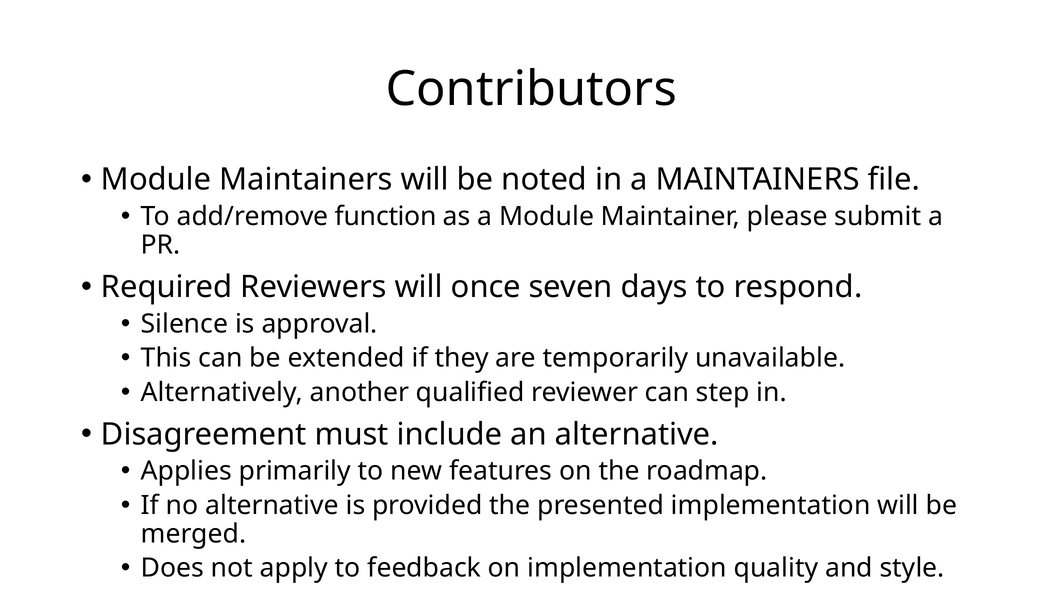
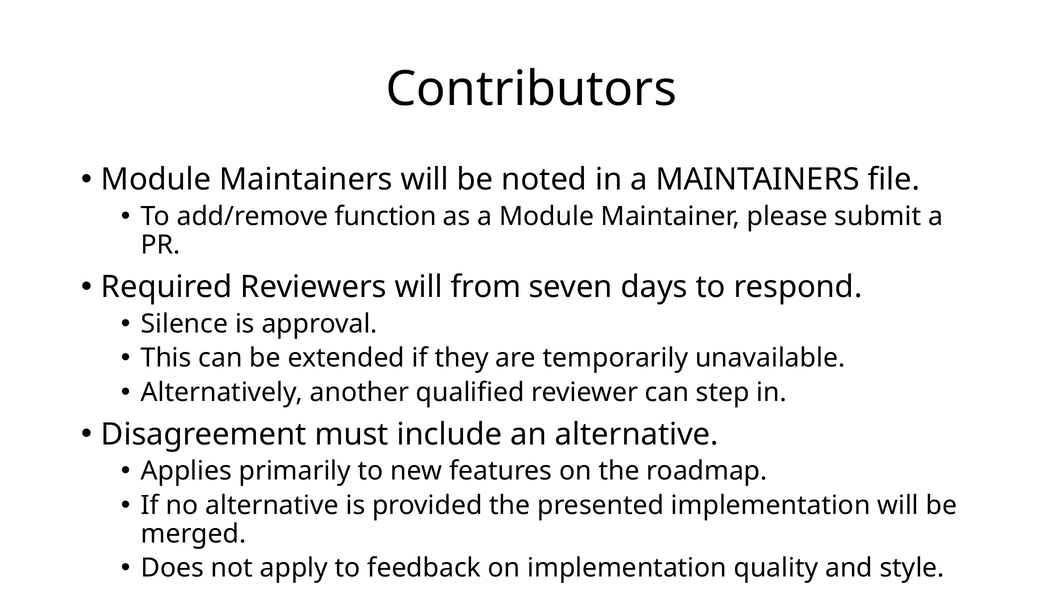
once: once -> from (486, 287)
